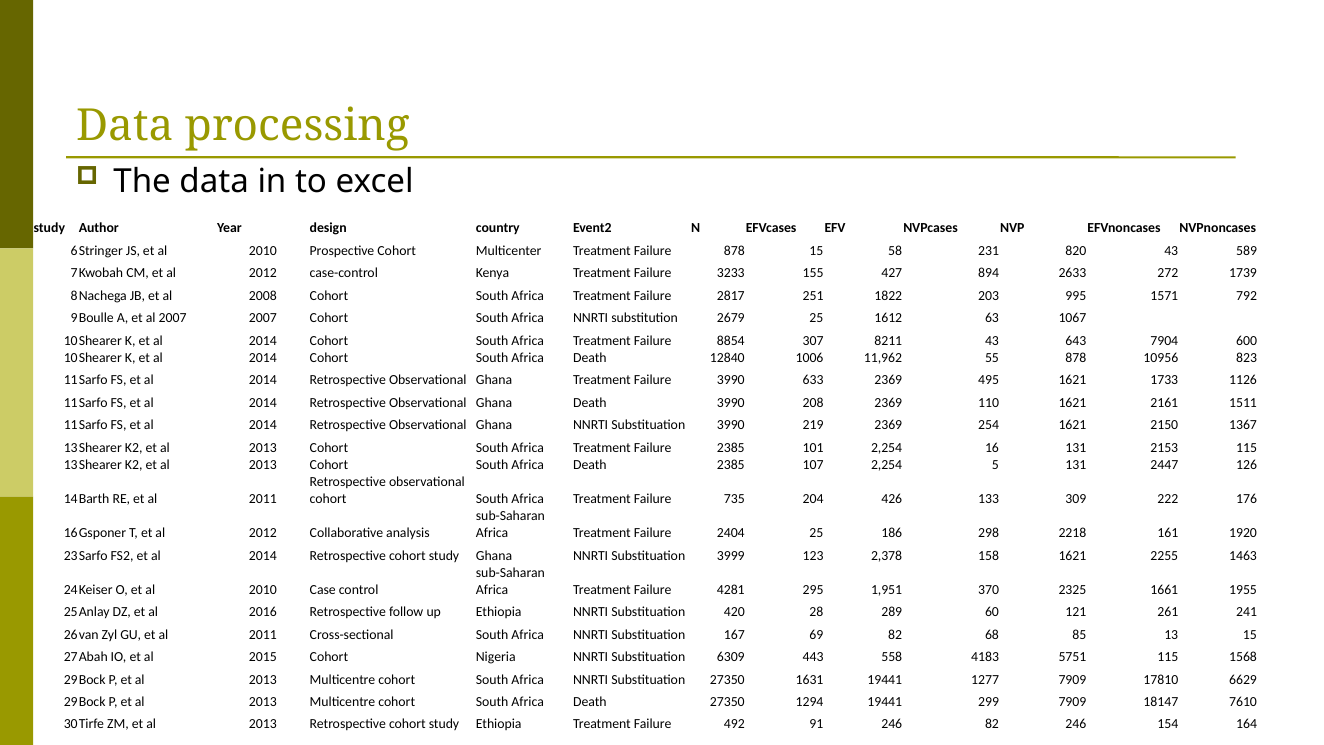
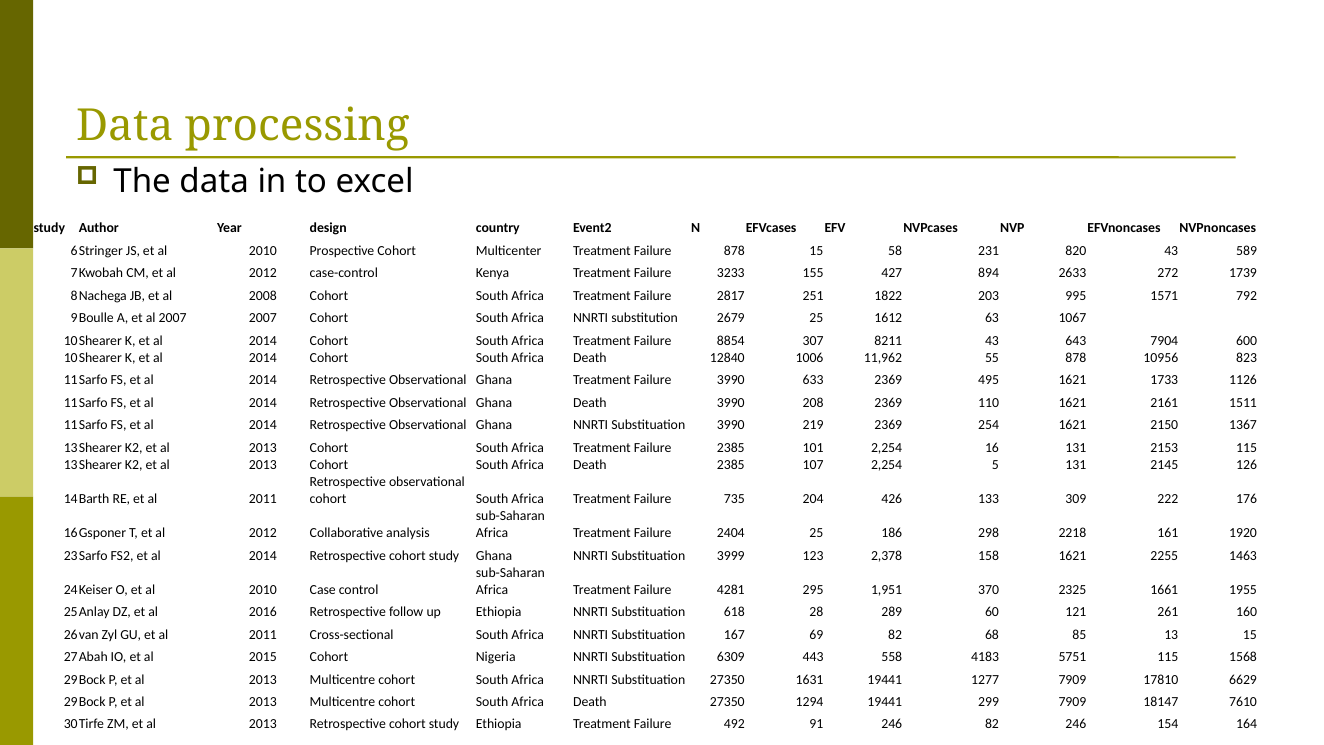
2447: 2447 -> 2145 (1164, 465)
420: 420 -> 618 (734, 612)
241: 241 -> 160 (1247, 612)
